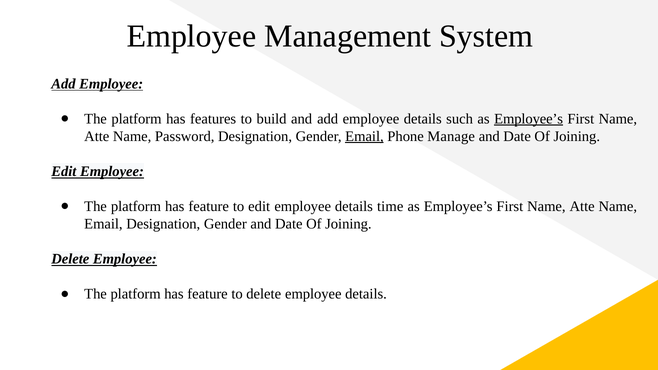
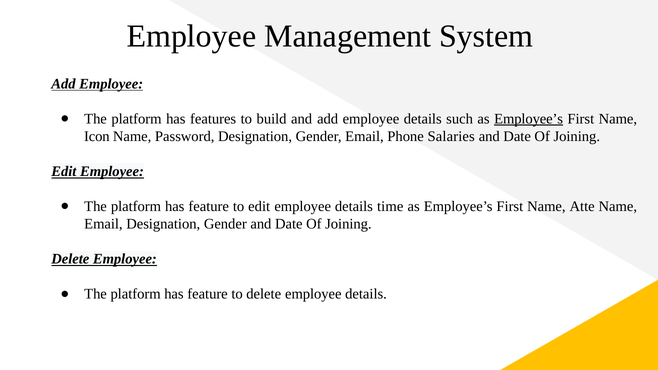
Atte: Atte -> Icon (97, 136)
Email underline: present -> none (364, 136)
Manage: Manage -> Salaries (451, 136)
